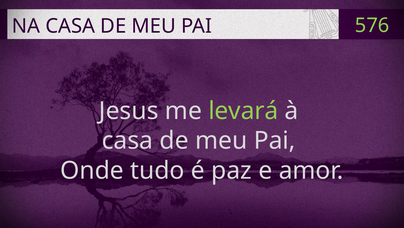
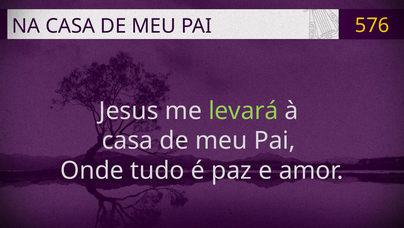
576 colour: light green -> yellow (372, 25)
